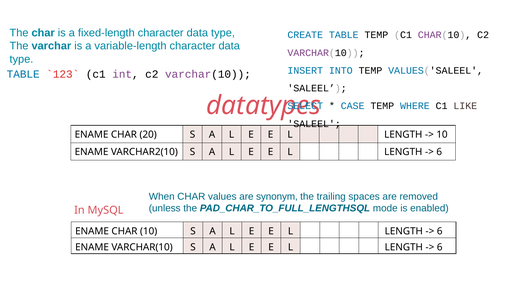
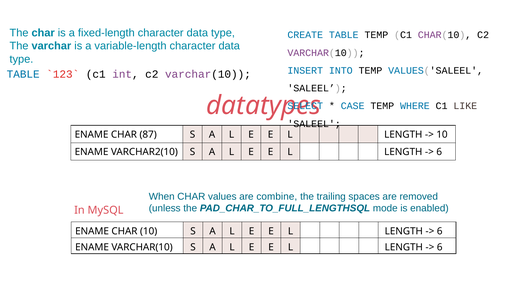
20: 20 -> 87 (148, 135)
synonym: synonym -> combine (277, 197)
